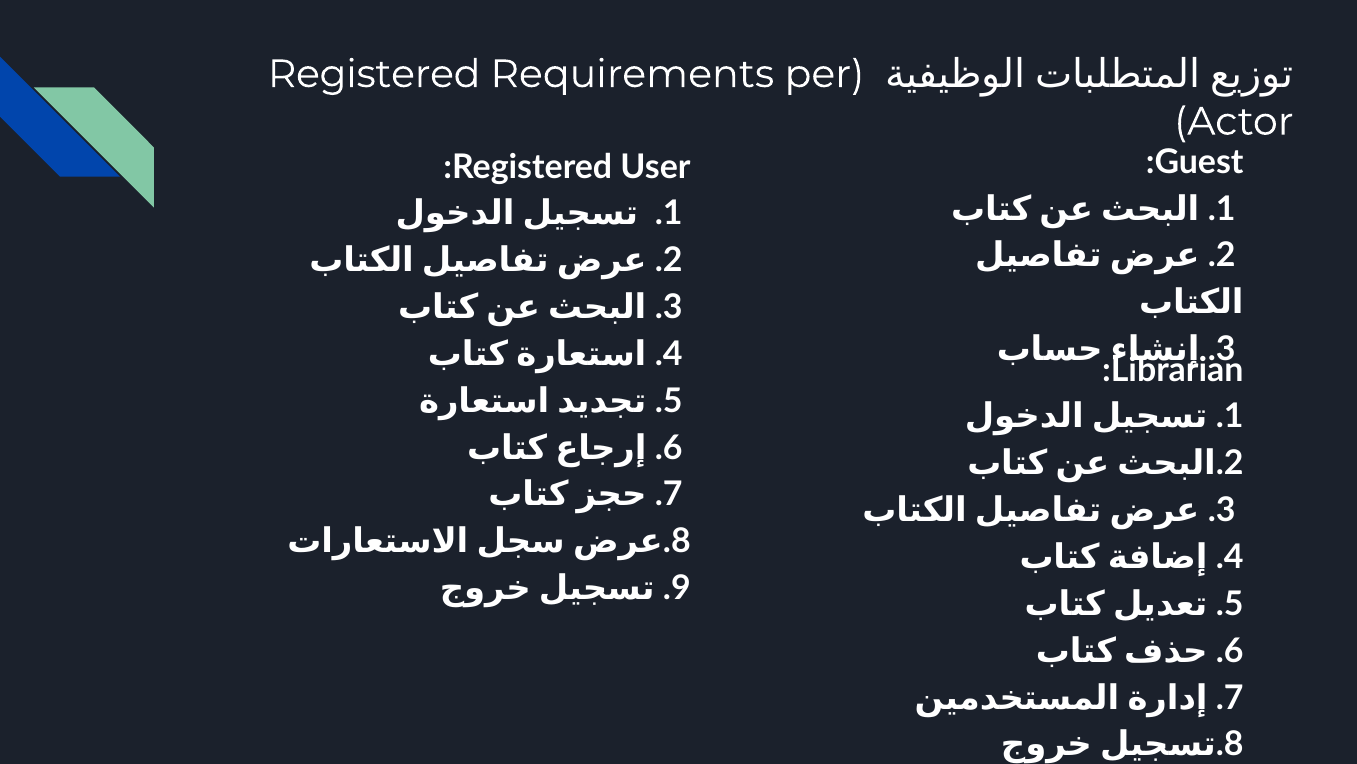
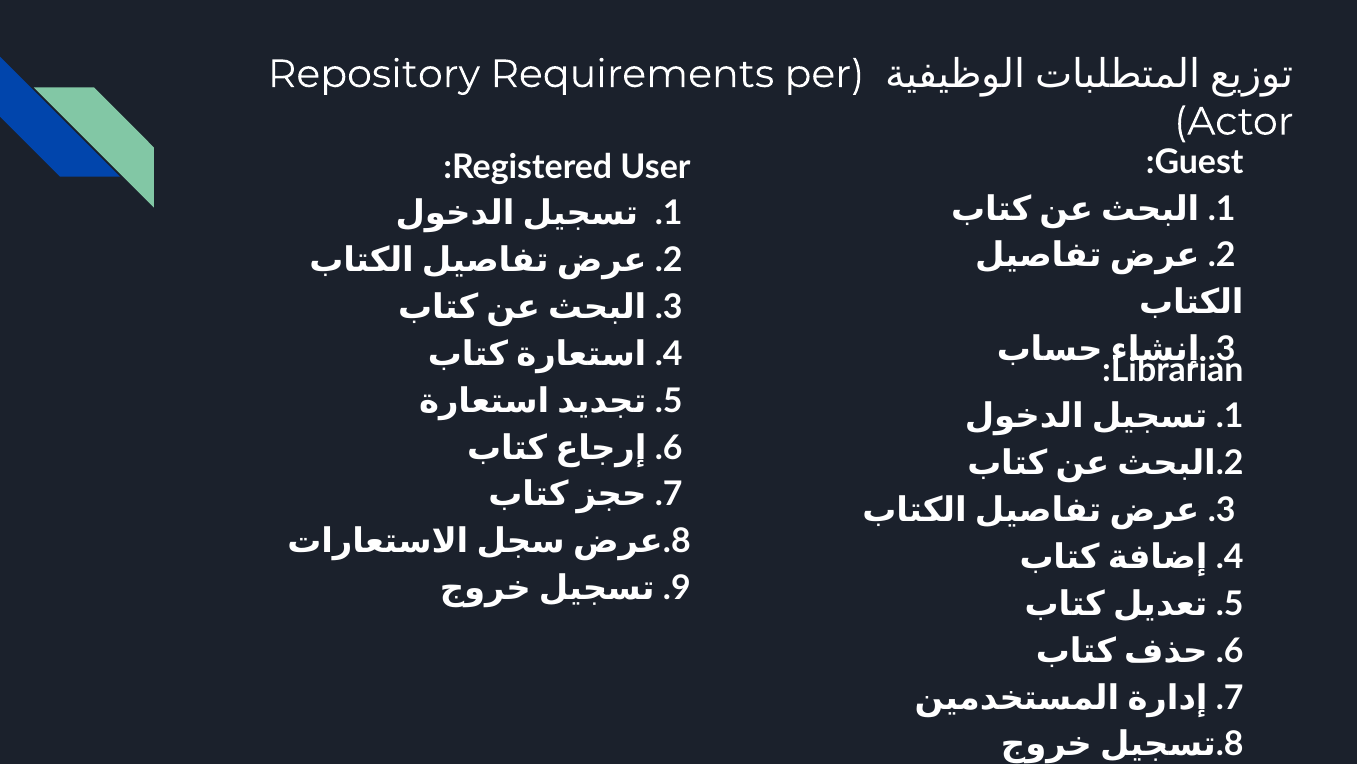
Registered: Registered -> Repository (374, 74)
